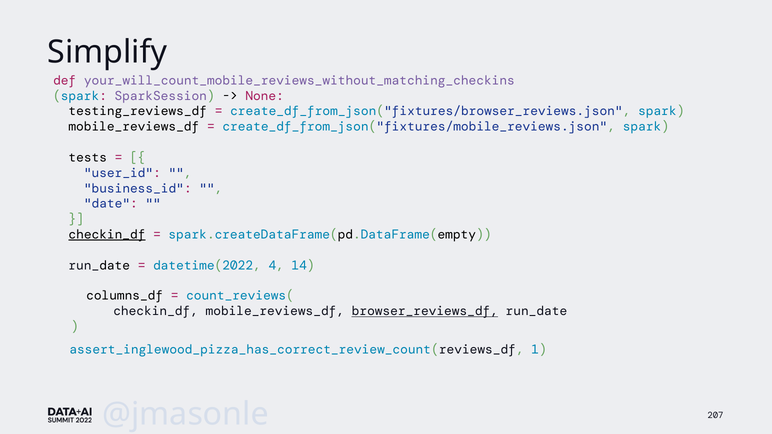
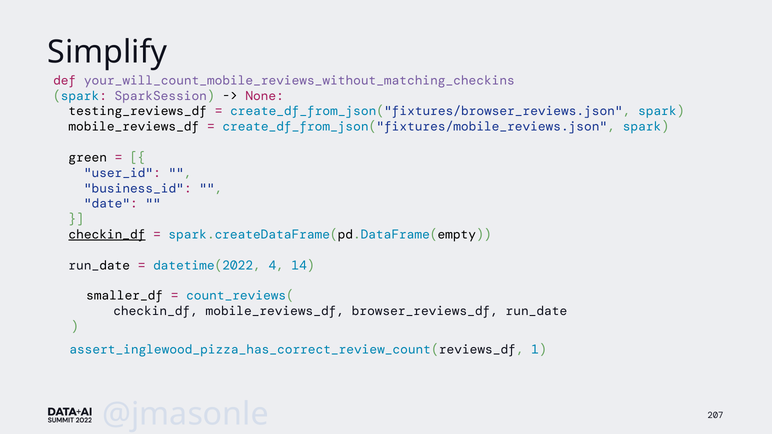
tests: tests -> green (88, 158)
columns_df: columns_df -> smaller_df (125, 296)
browser_reviews_df underline: present -> none (425, 311)
